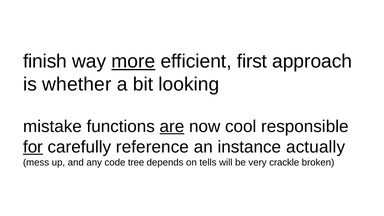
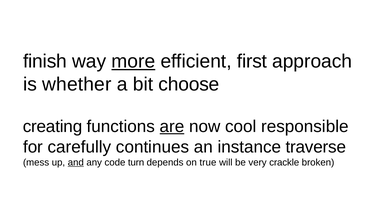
looking: looking -> choose (189, 84)
mistake: mistake -> creating (53, 126)
for underline: present -> none (33, 147)
reference: reference -> continues (153, 147)
actually: actually -> traverse (316, 147)
and underline: none -> present (76, 162)
tree: tree -> turn (136, 162)
tells: tells -> true (208, 162)
